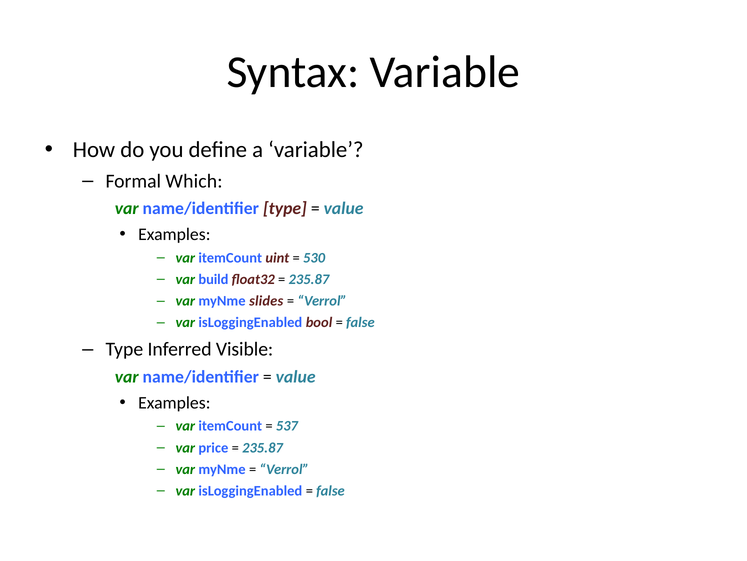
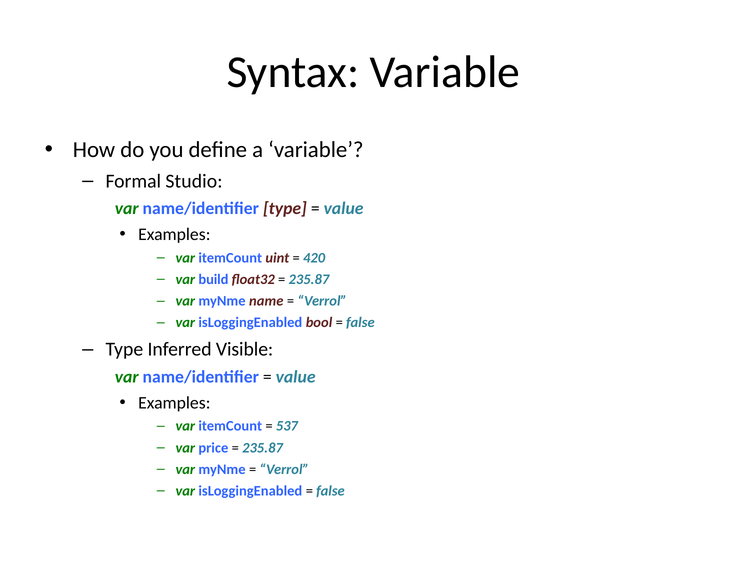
Which: Which -> Studio (194, 181)
530: 530 -> 420 (314, 257)
slides: slides -> name (266, 301)
